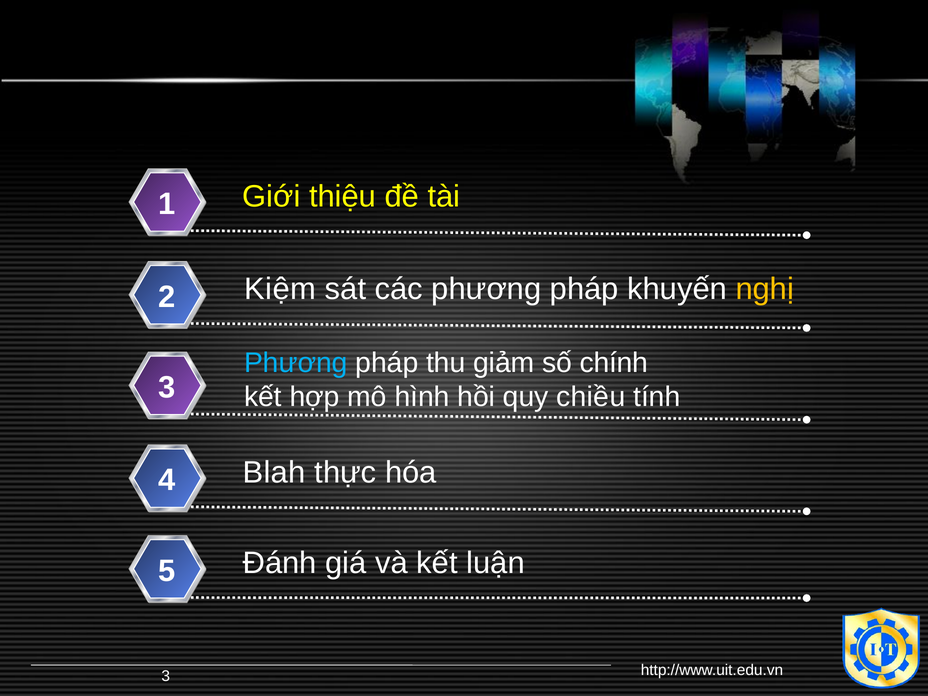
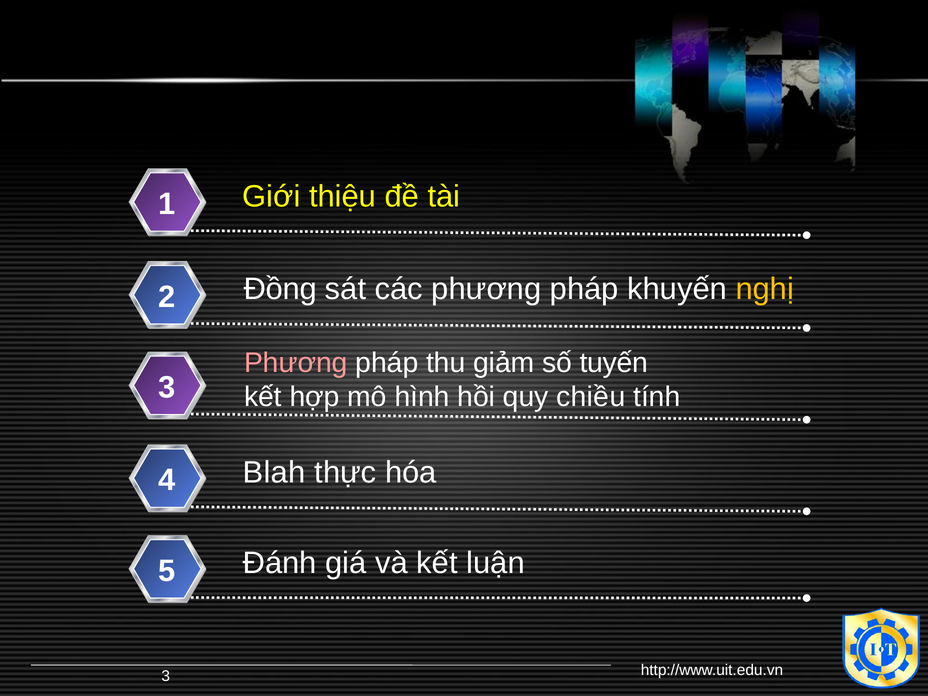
Kiệm: Kiệm -> Đồng (280, 289)
Phương colour: light blue -> pink (296, 363)
chính: chính -> tuyến (614, 363)
